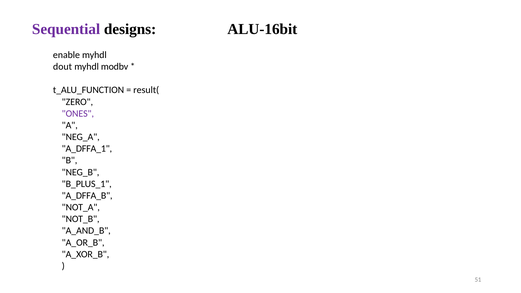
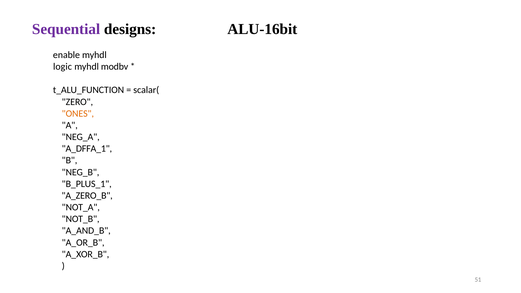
dout: dout -> logic (63, 67)
result(: result( -> scalar( (146, 90)
ONES colour: purple -> orange (78, 114)
A_DFFA_B: A_DFFA_B -> A_ZERO_B (87, 196)
